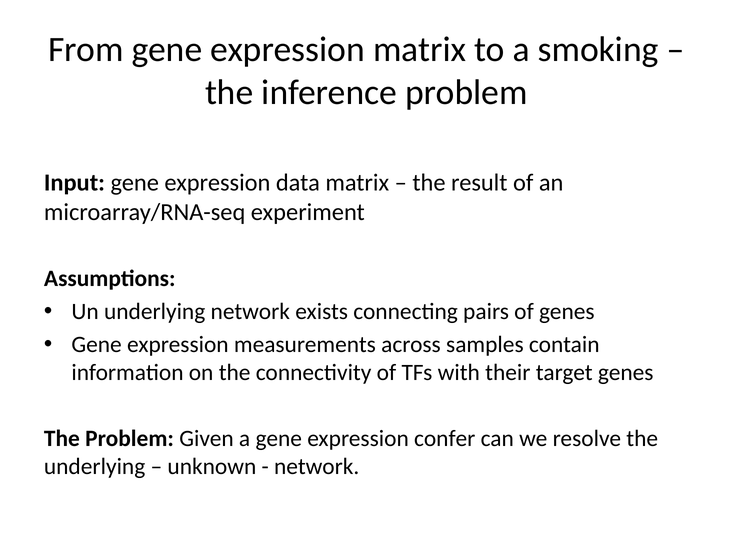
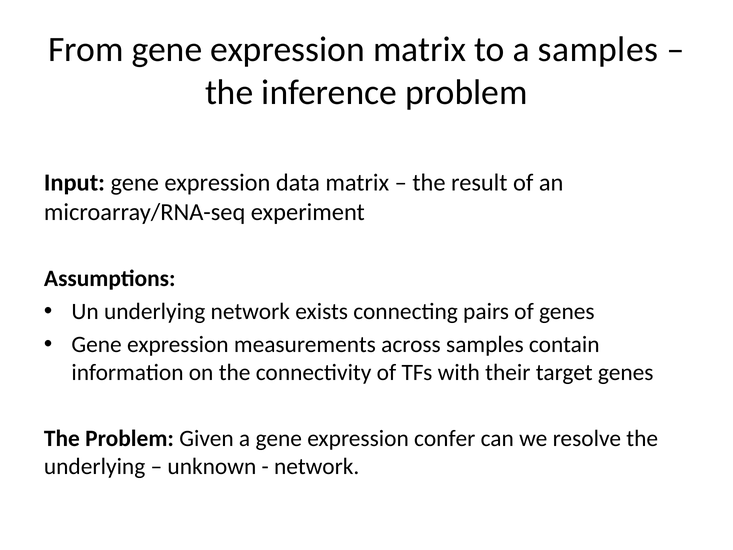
a smoking: smoking -> samples (598, 50)
